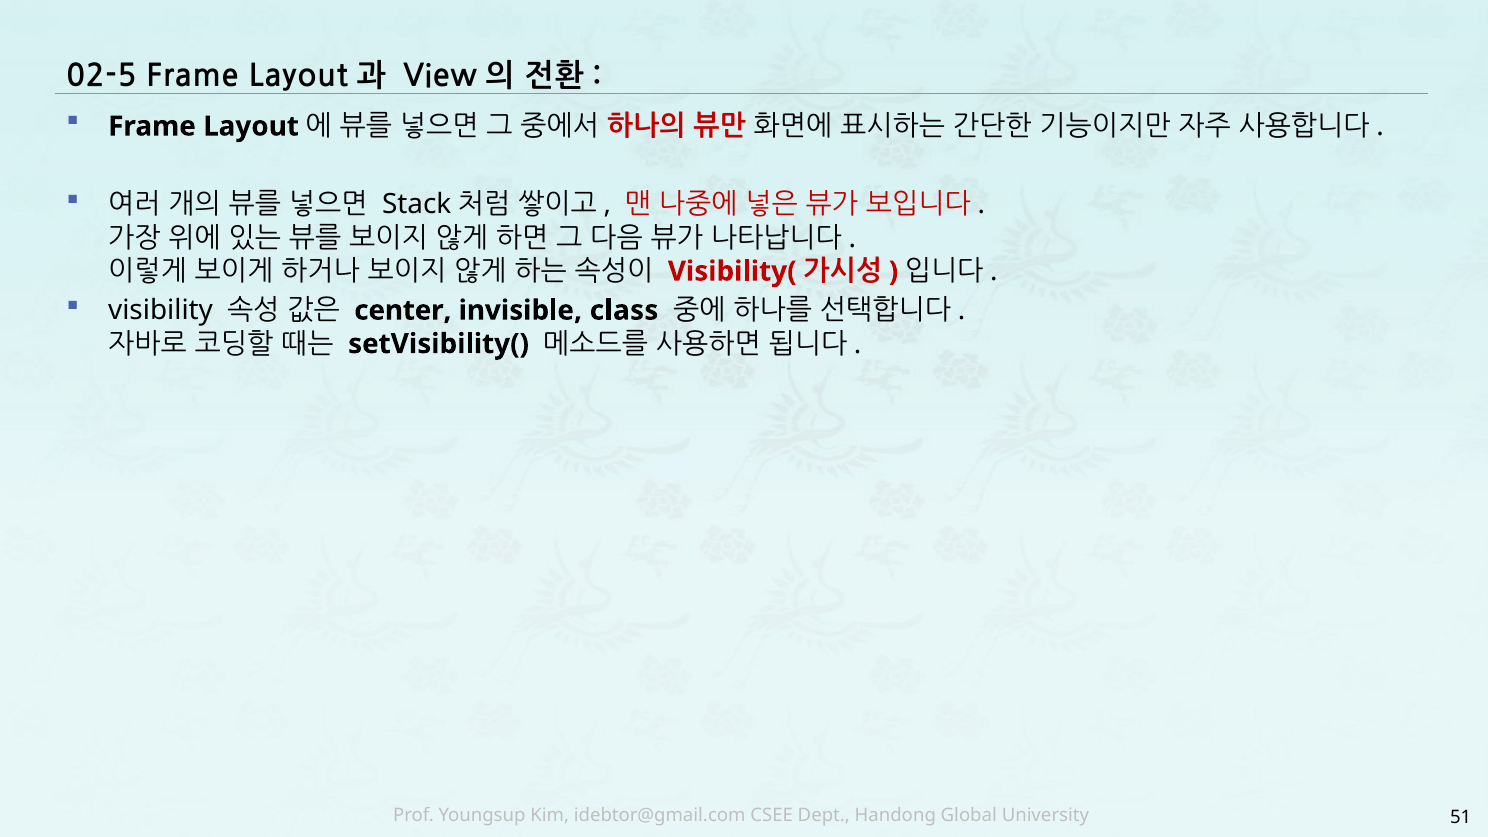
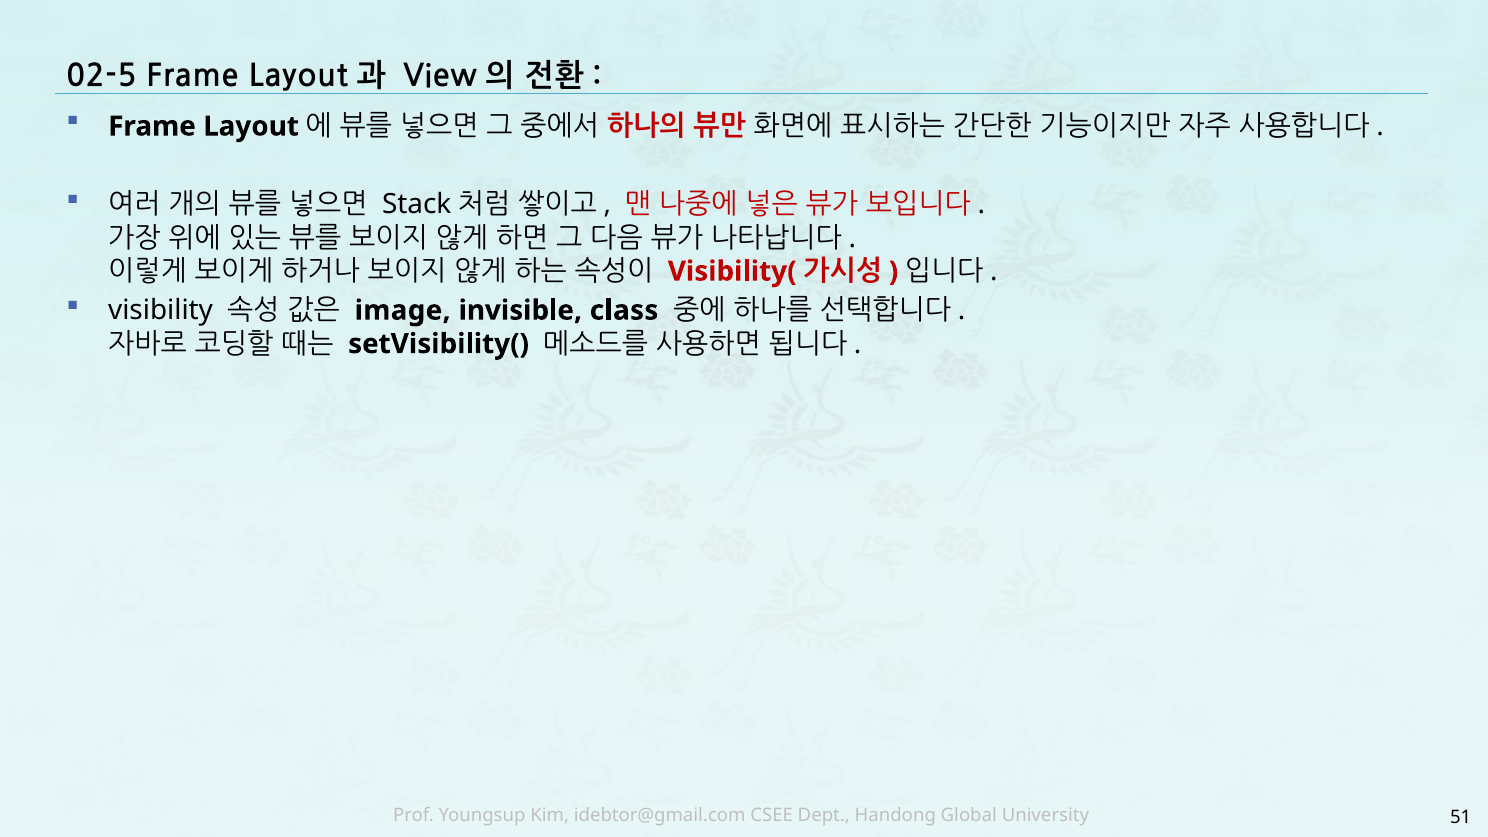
center: center -> image (403, 310)
